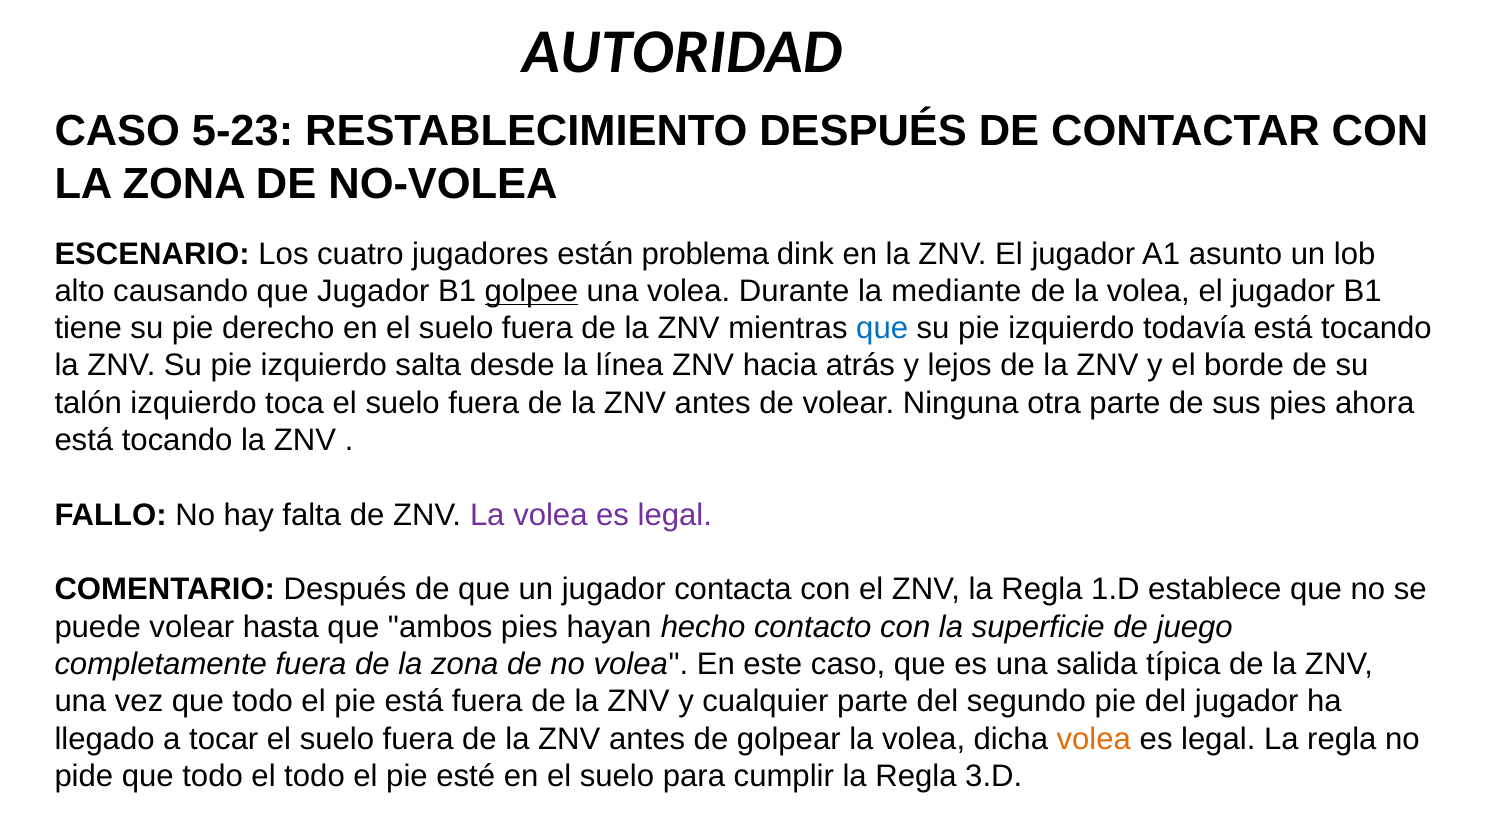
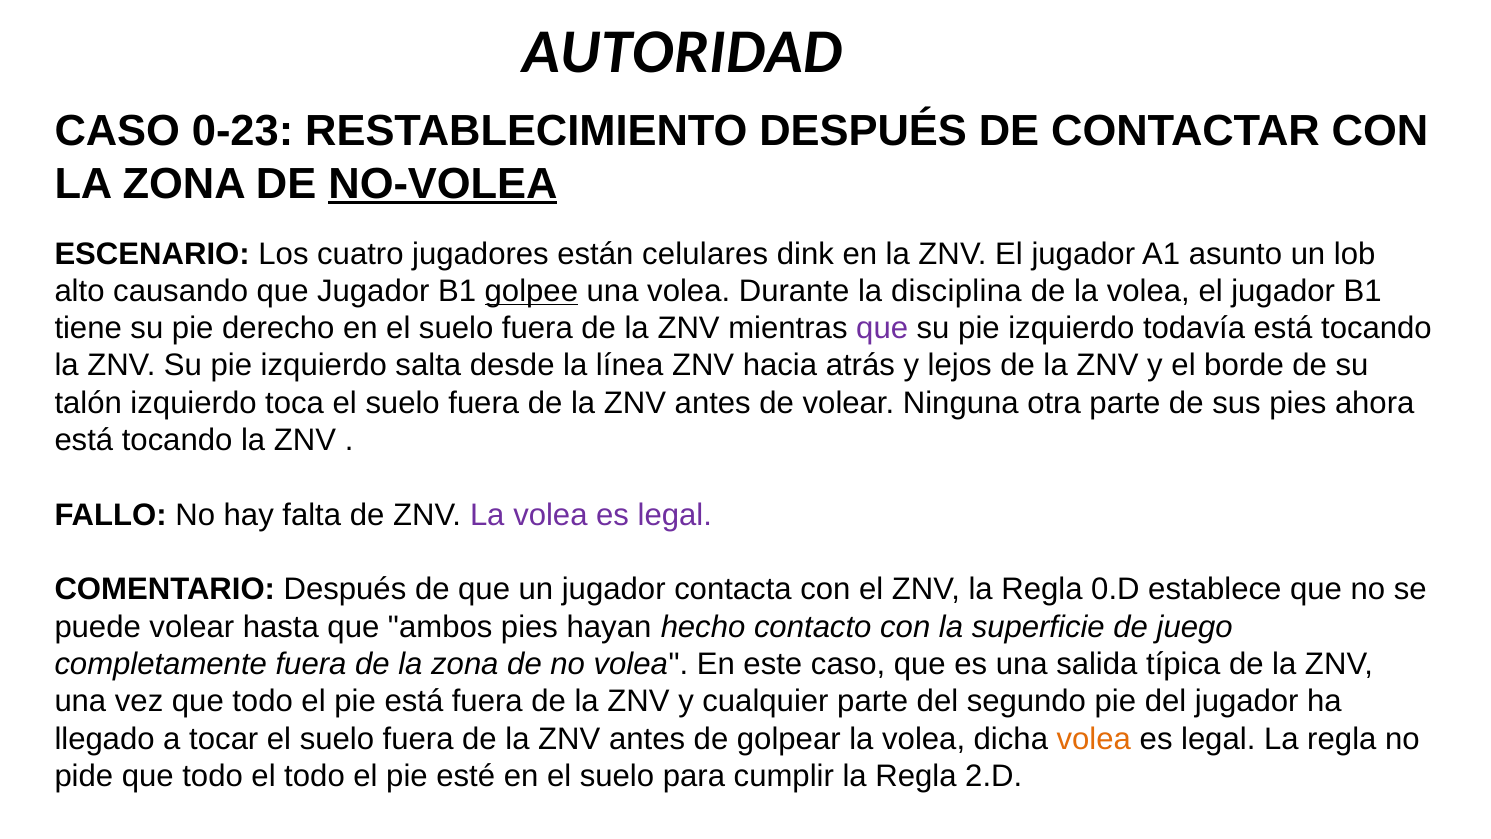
5-23: 5-23 -> 0-23 (243, 132)
NO-VOLEA underline: none -> present (443, 184)
problema: problema -> celulares (705, 254)
mediante: mediante -> disciplina (956, 291)
que colour: blue -> purple (882, 328)
1.D: 1.D -> 0.D (1115, 589)
3.D: 3.D -> 2.D (994, 776)
